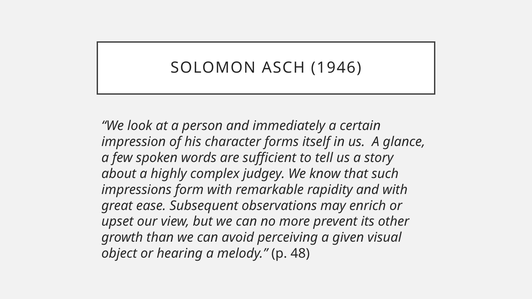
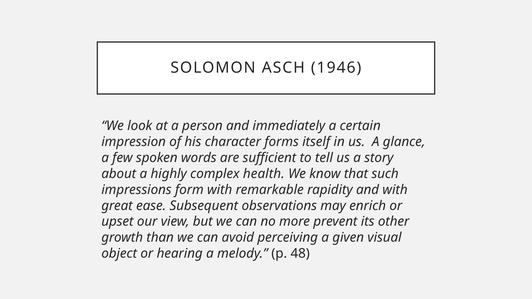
judgey: judgey -> health (264, 174)
